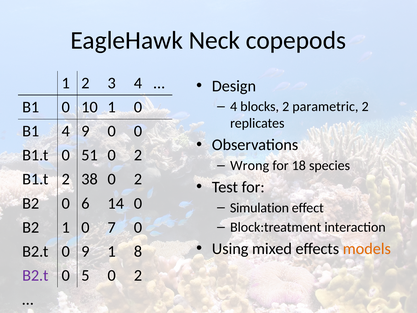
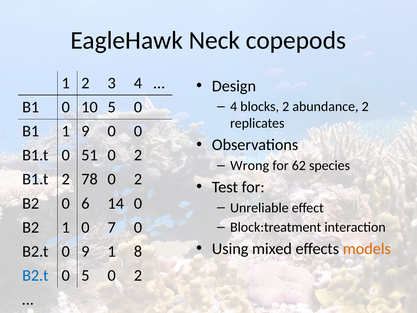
parametric: parametric -> abundance (325, 107)
10 1: 1 -> 5 (112, 107)
B1 4: 4 -> 1 (66, 131)
18: 18 -> 62 (299, 165)
38: 38 -> 78 (90, 179)
Simulation: Simulation -> Unreliable (259, 208)
B2.t colour: purple -> blue (35, 275)
